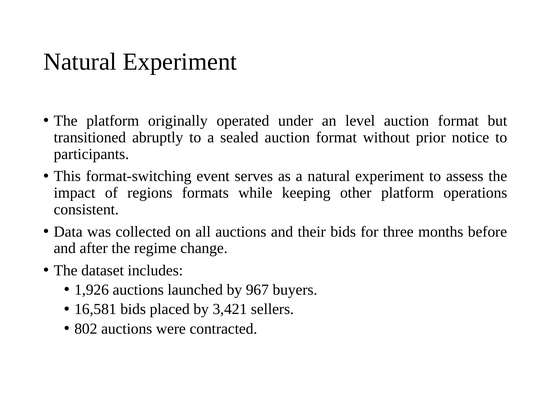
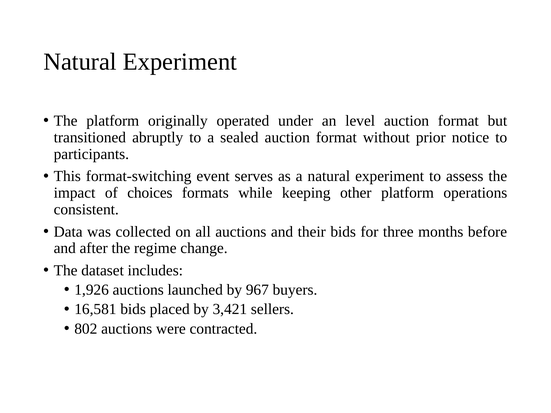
regions: regions -> choices (150, 193)
